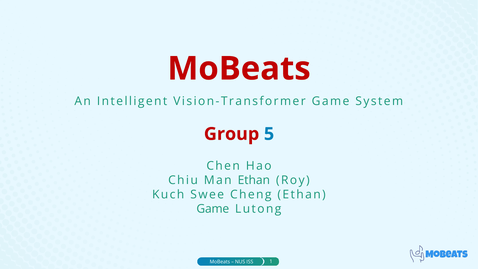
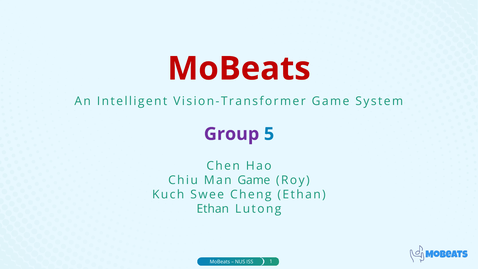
Group colour: red -> purple (232, 134)
Man Ethan: Ethan -> Game (254, 180)
Game: Game -> Ethan (213, 209)
